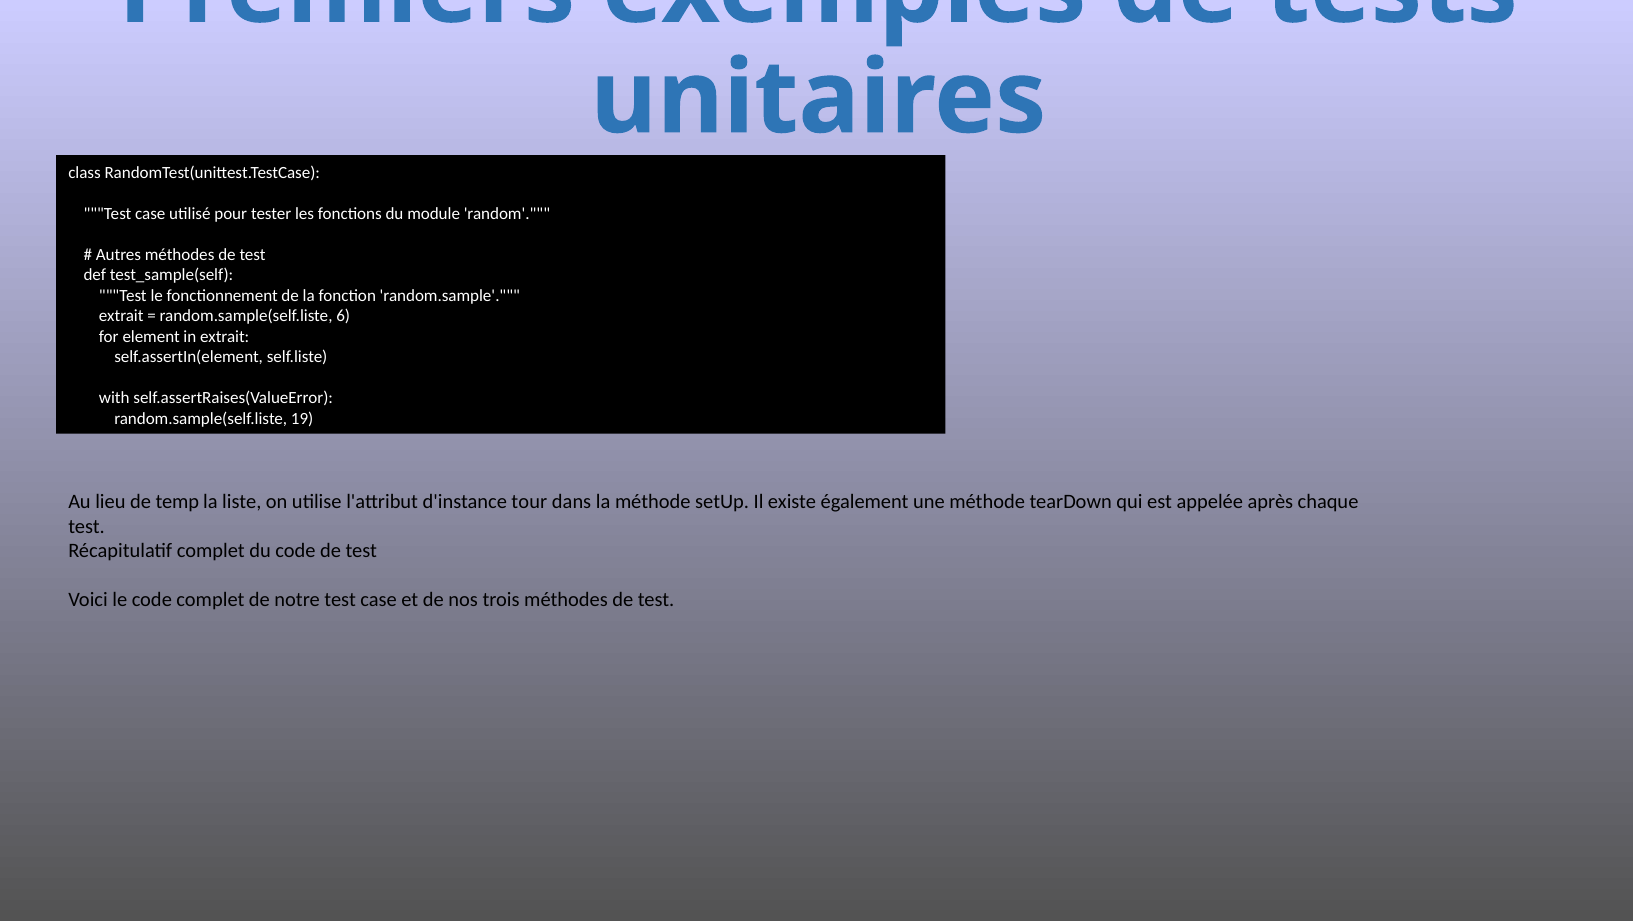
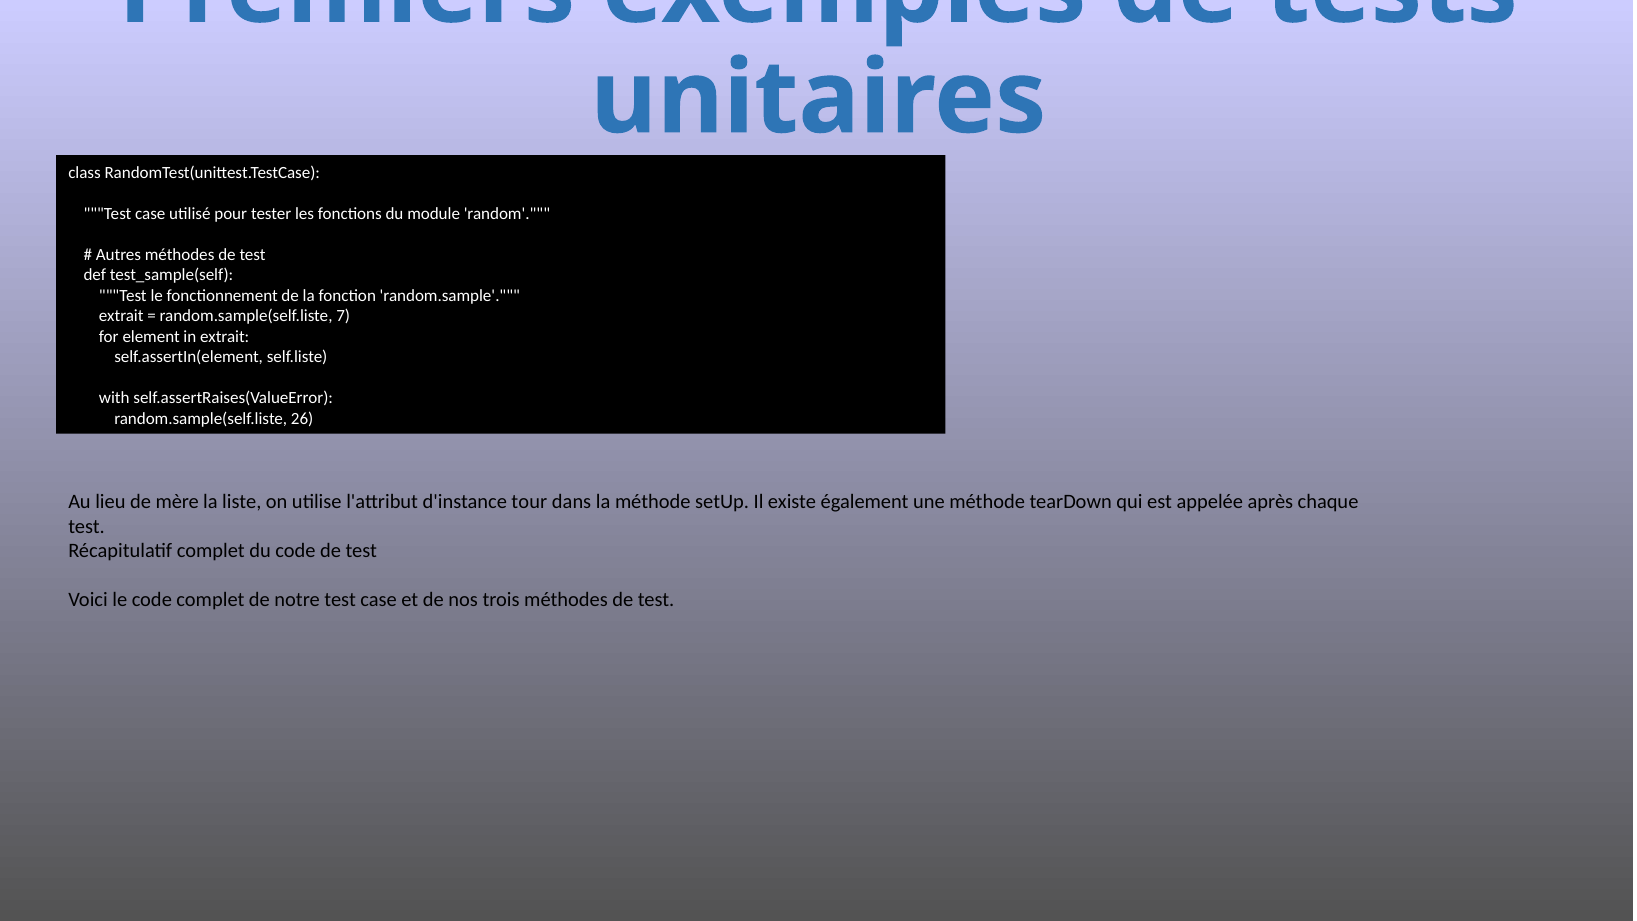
6: 6 -> 7 (343, 316)
19: 19 -> 26 (302, 419)
temp: temp -> mère (177, 502)
